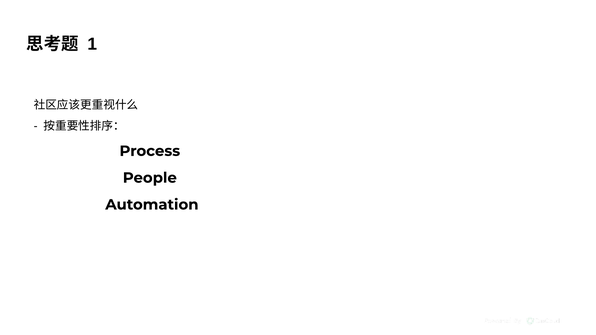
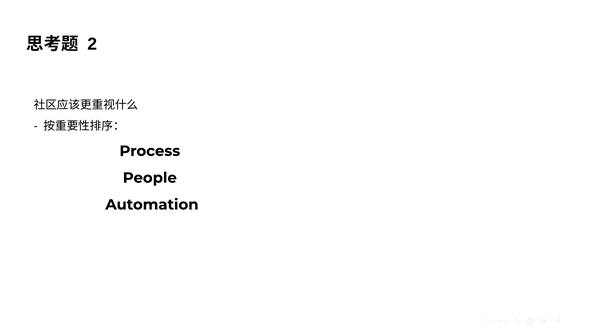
1: 1 -> 2 (92, 44)
